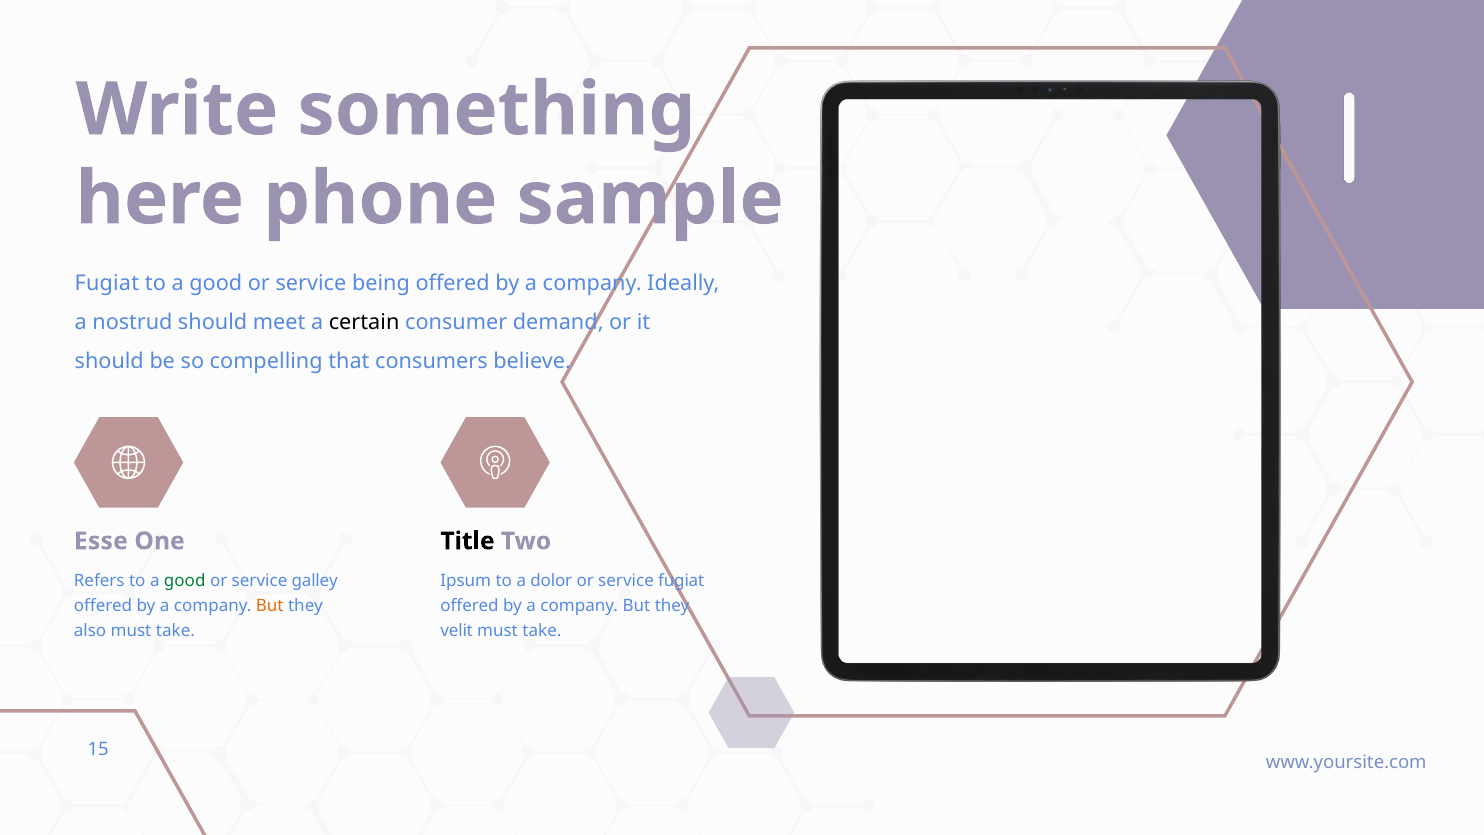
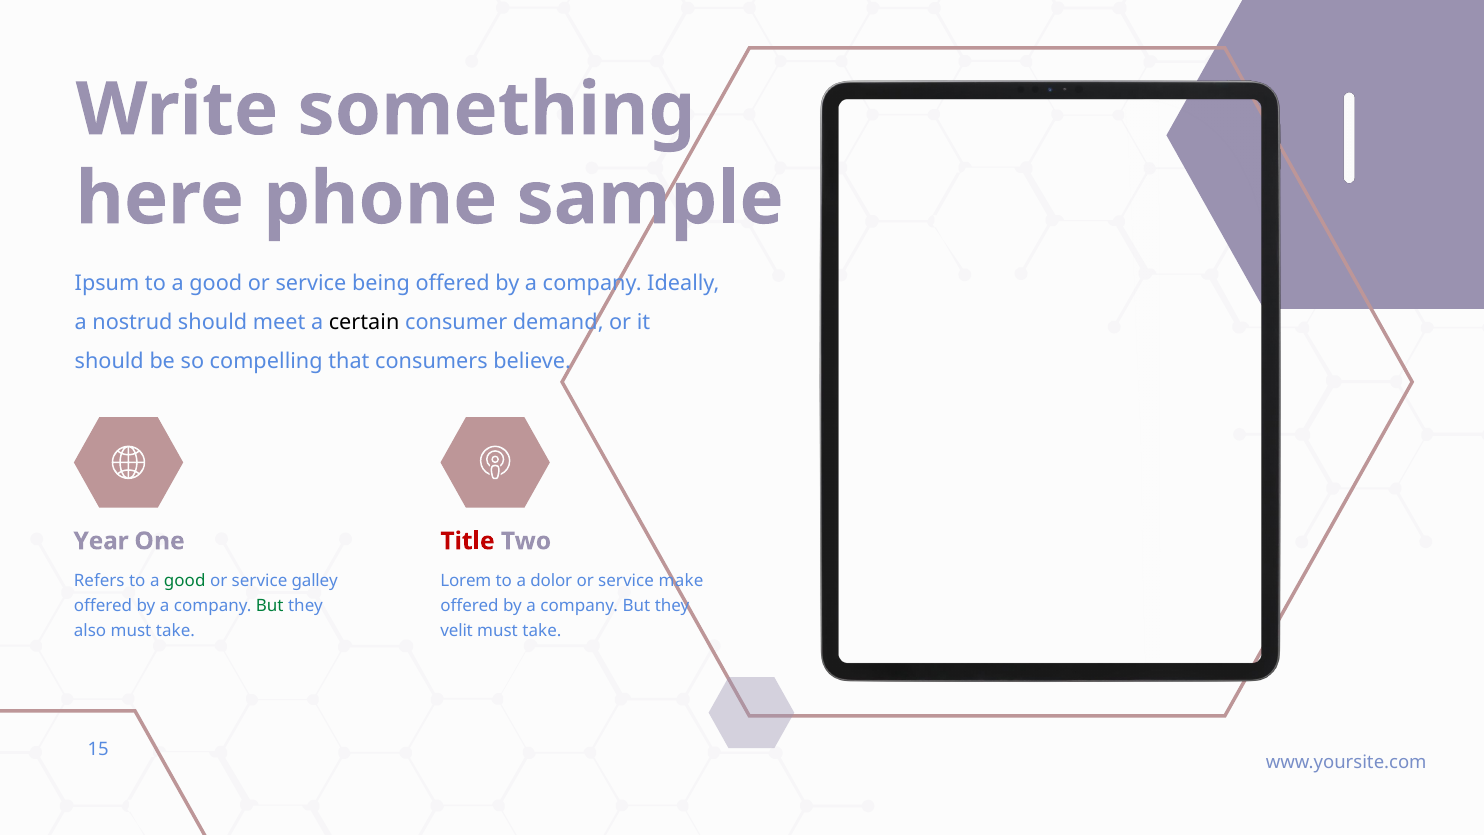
Fugiat: Fugiat -> Ipsum (107, 284)
Esse: Esse -> Year (101, 541)
Title colour: black -> red (468, 541)
Ipsum: Ipsum -> Lorem (466, 580)
service fugiat: fugiat -> make (681, 580)
But colour: orange -> green (270, 605)
